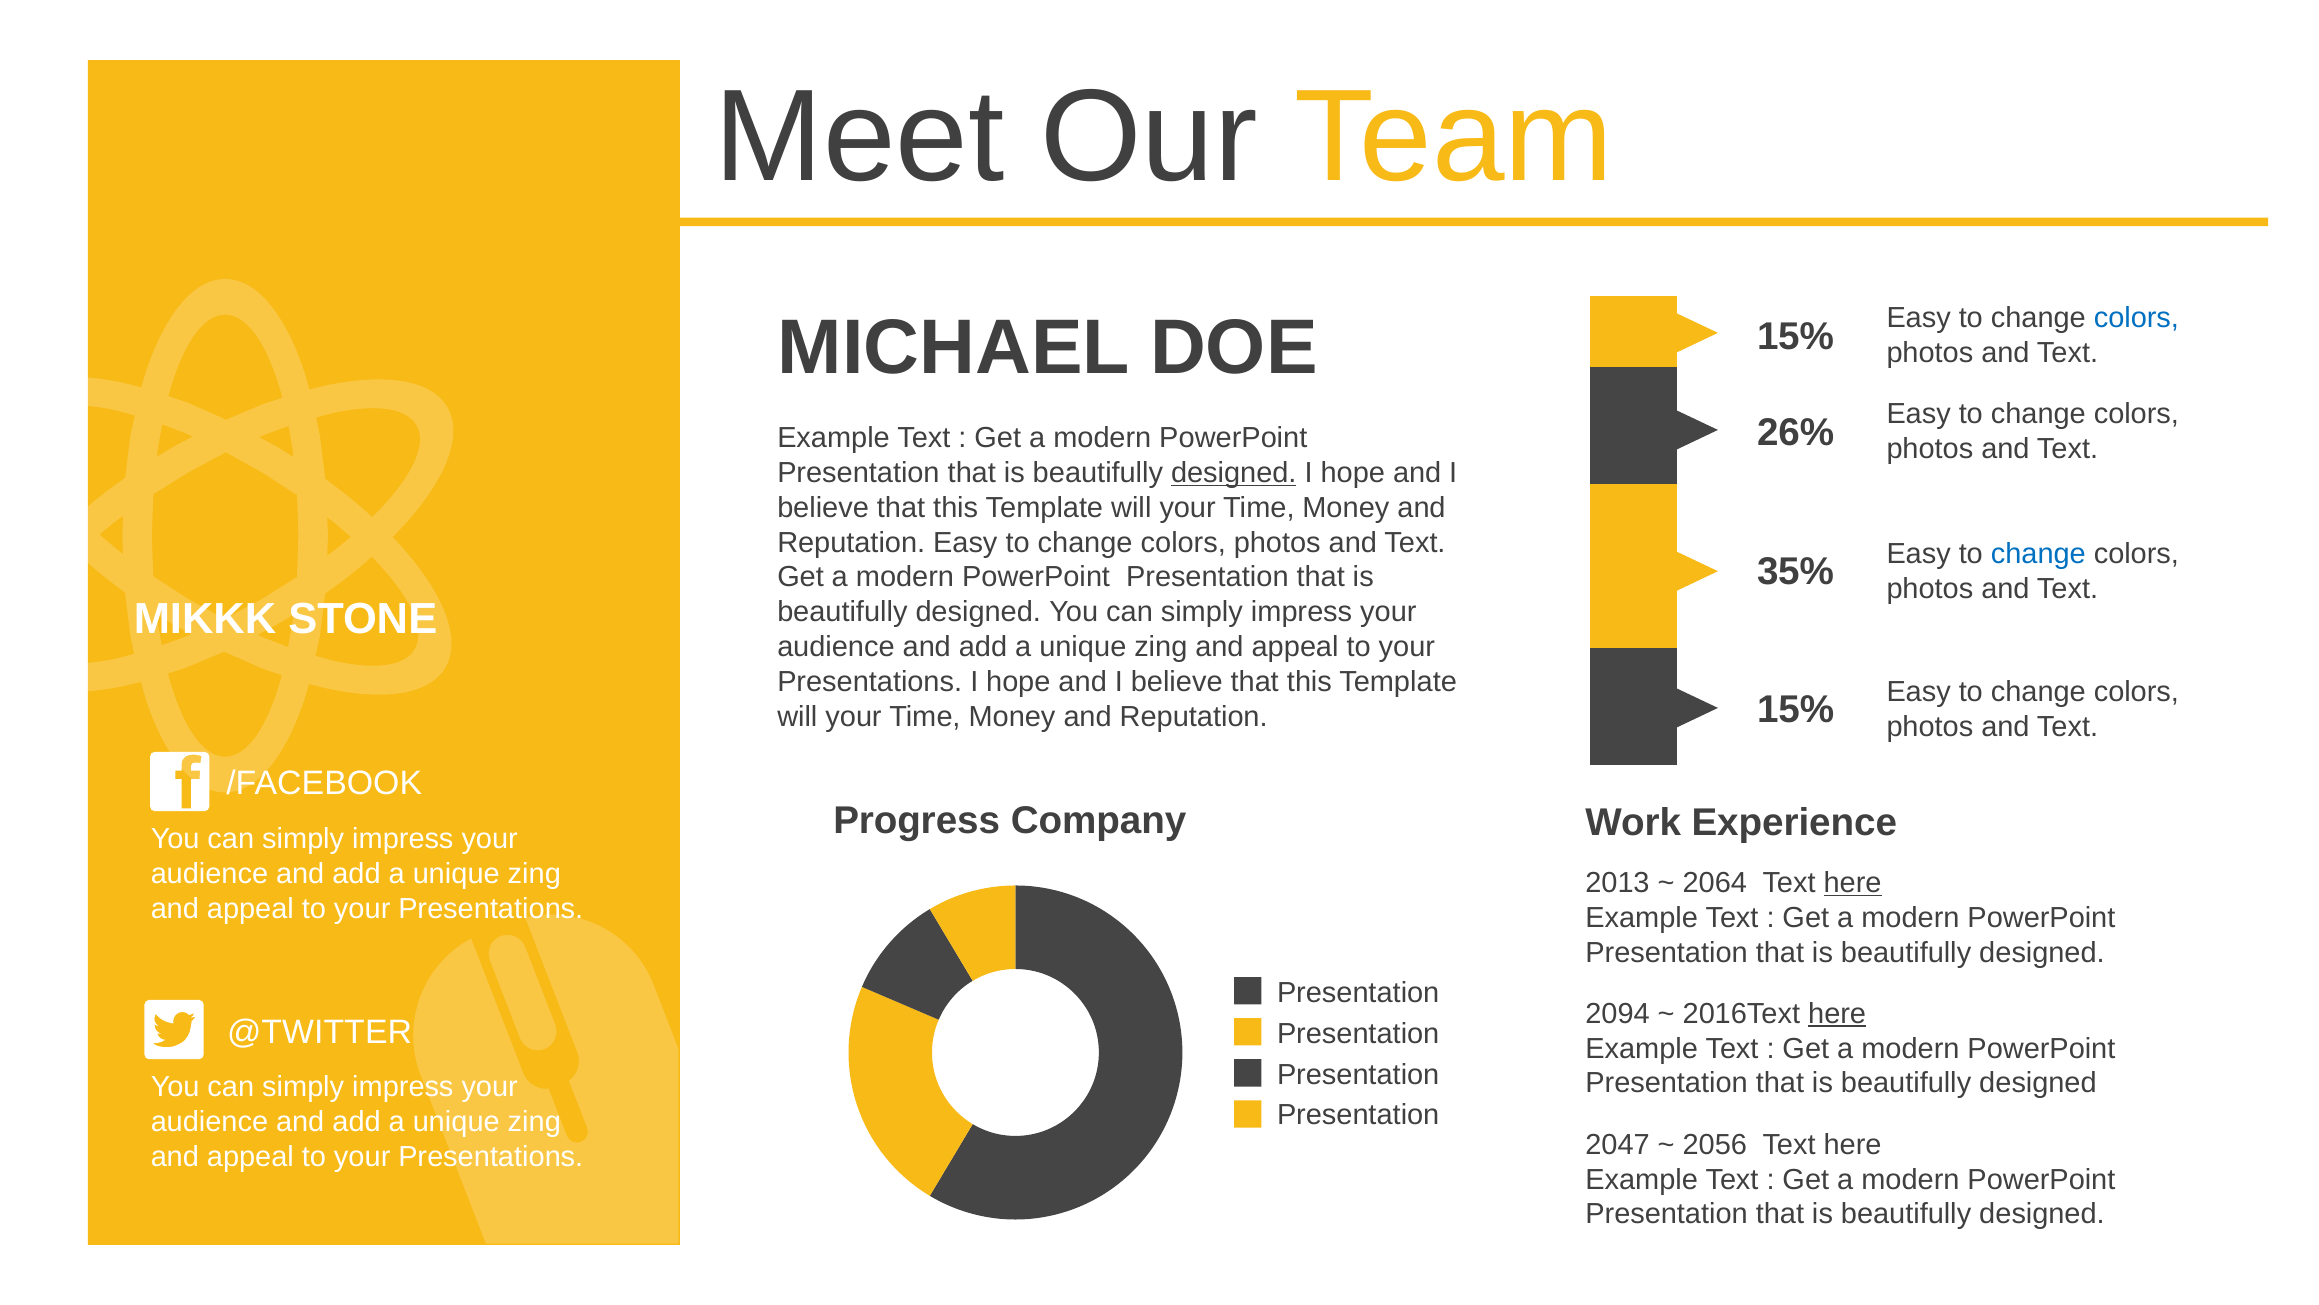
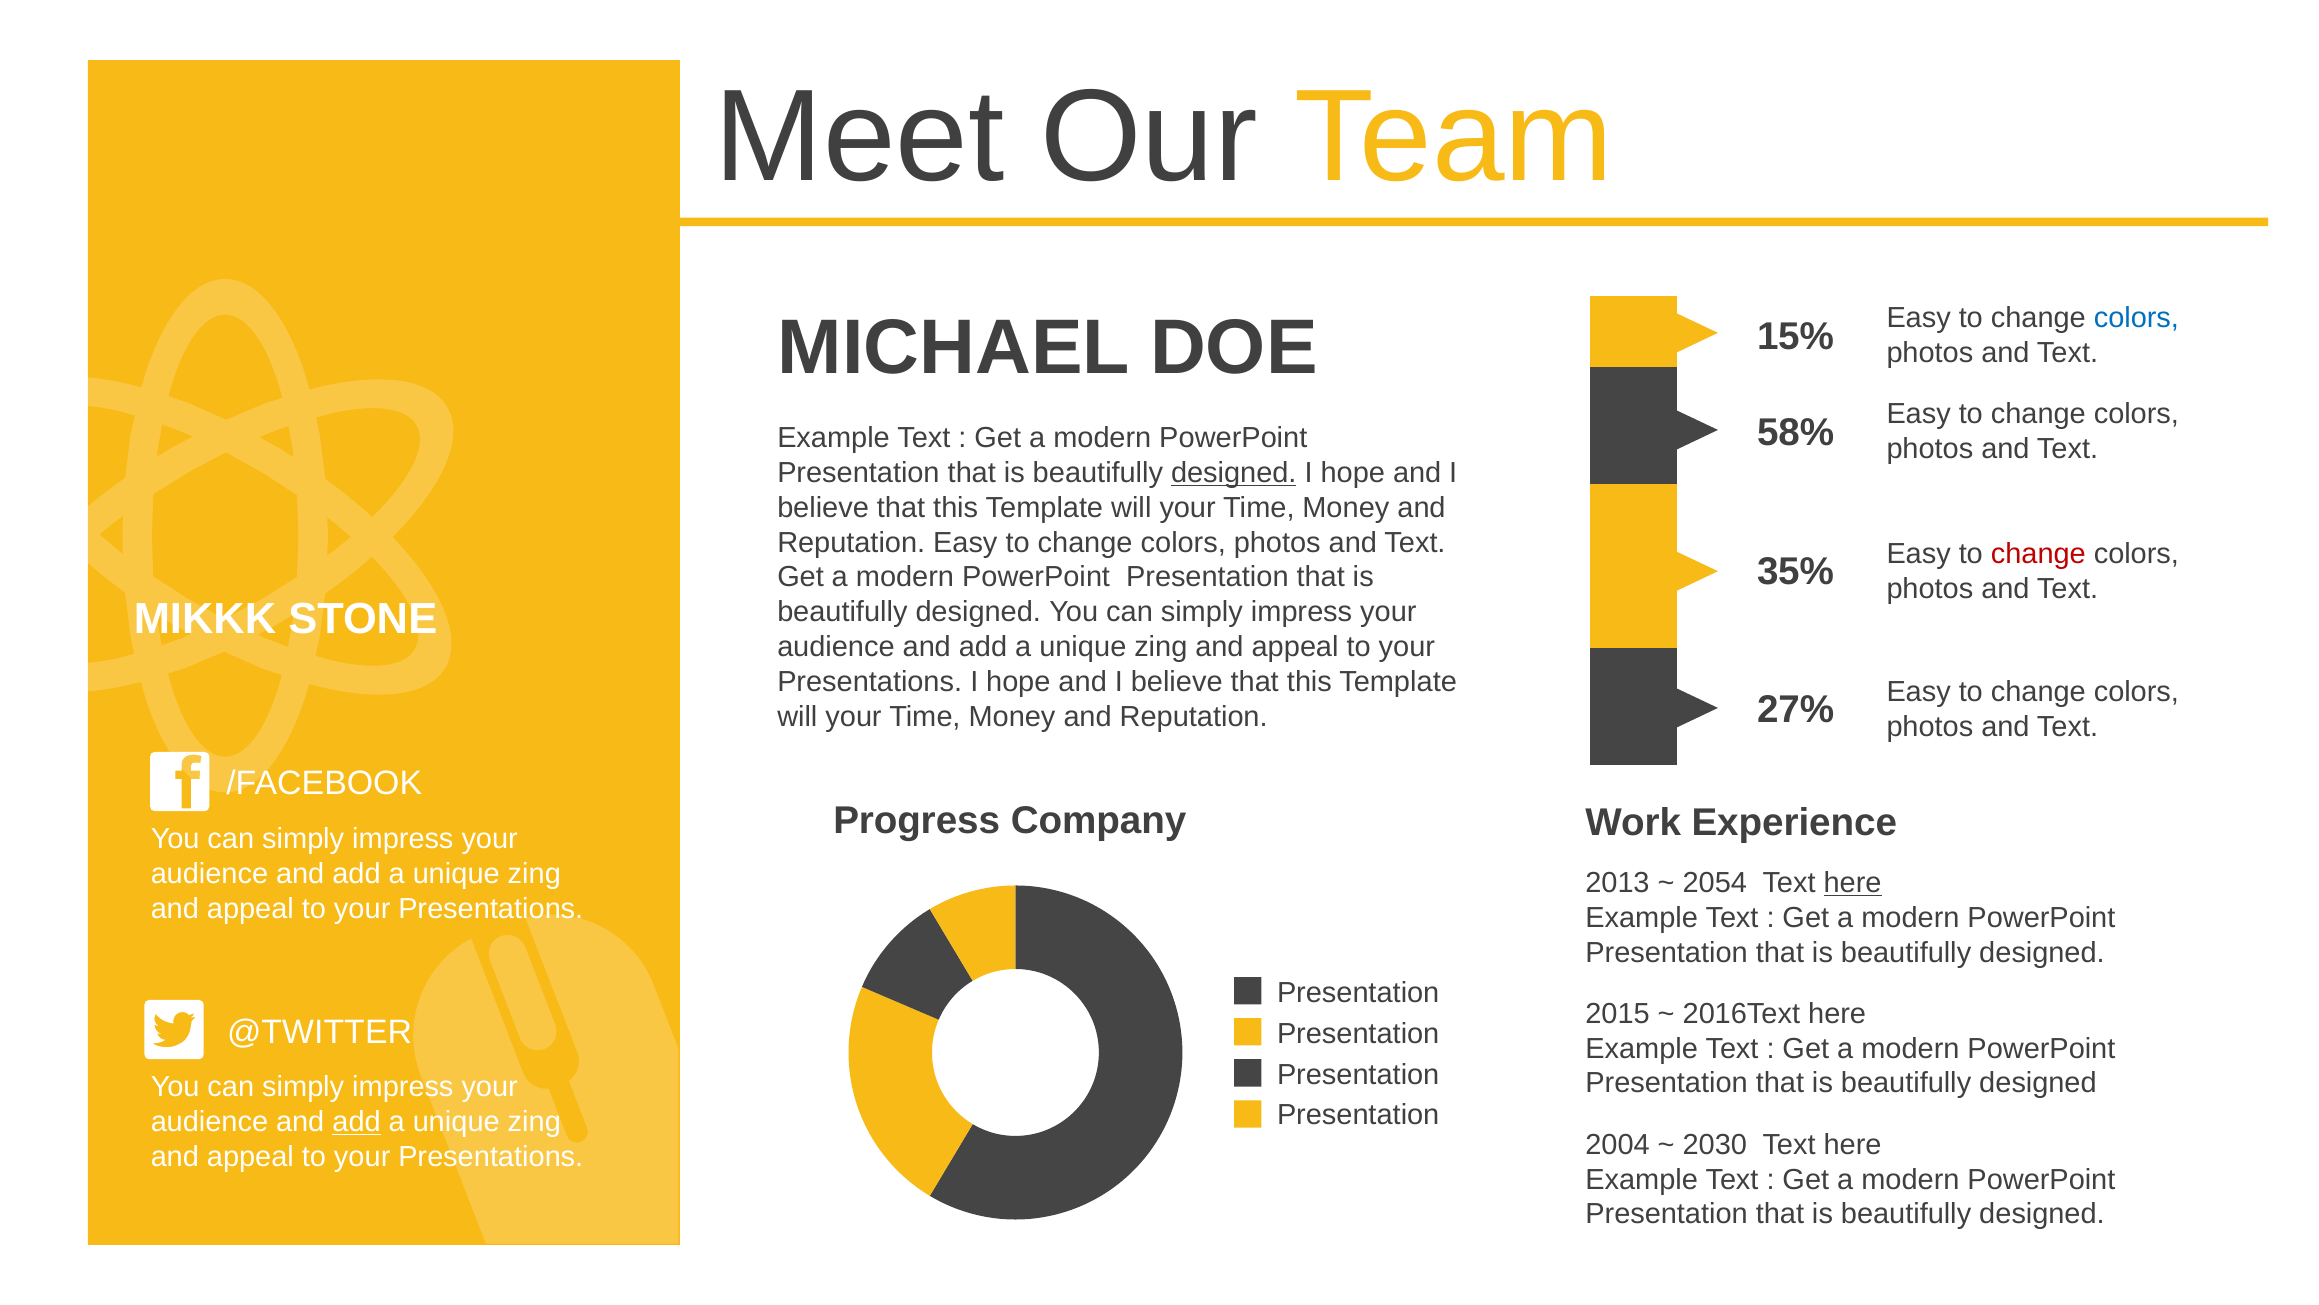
26%: 26% -> 58% (1796, 432)
change colour: blue -> red (2038, 554)
15%: 15% -> 27% (1796, 710)
2064: 2064 -> 2054 (1715, 883)
2094: 2094 -> 2015 (1618, 1013)
here underline: present -> none (1837, 1013)
add underline: none -> present (357, 1121)
2047: 2047 -> 2004 (1618, 1144)
2056: 2056 -> 2030 (1715, 1144)
